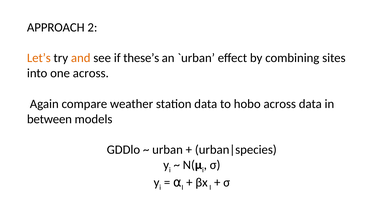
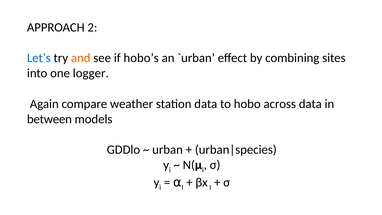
Let’s colour: orange -> blue (39, 58)
these’s: these’s -> hobo’s (141, 58)
one across: across -> logger (91, 73)
